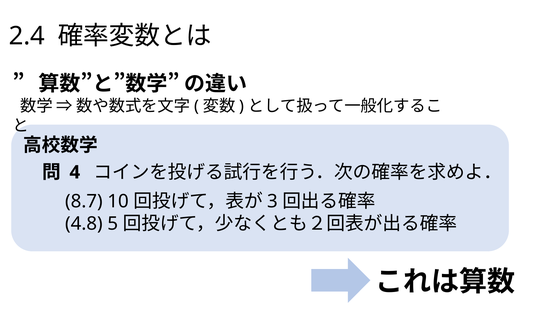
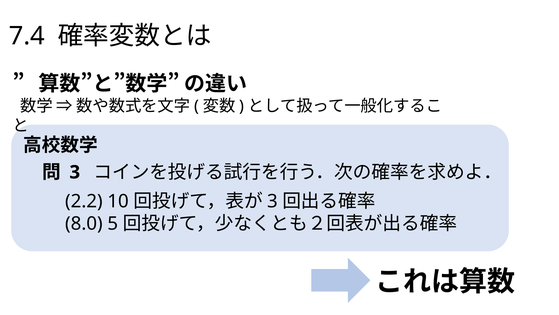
2.4: 2.4 -> 7.4 (27, 36)
4: 4 -> 3 (75, 172)
8.7: 8.7 -> 2.2 (84, 201)
4.8: 4.8 -> 8.0 (84, 223)
